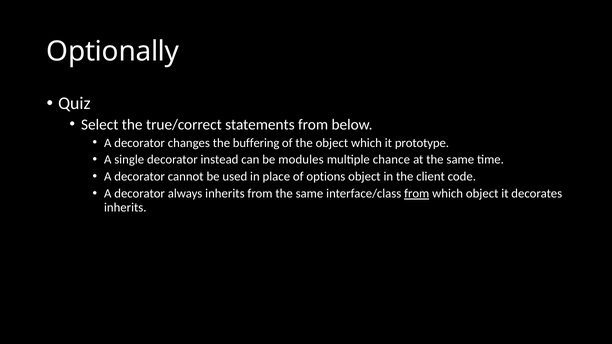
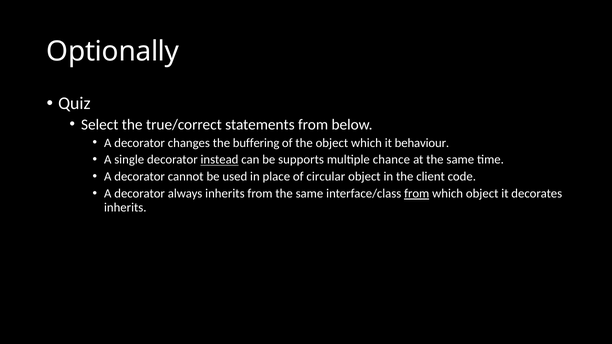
prototype: prototype -> behaviour (422, 143)
instead underline: none -> present (220, 160)
modules: modules -> supports (301, 160)
options: options -> circular (326, 177)
